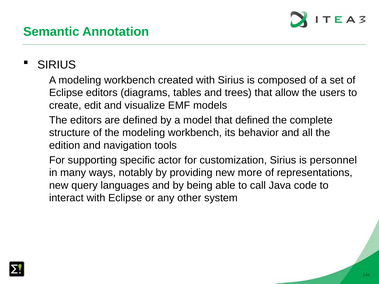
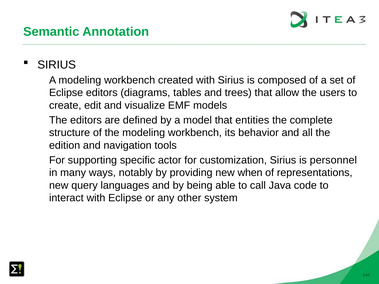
that defined: defined -> entities (252, 120)
more: more -> when (250, 173)
